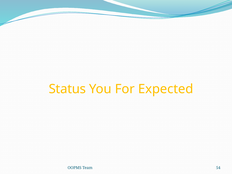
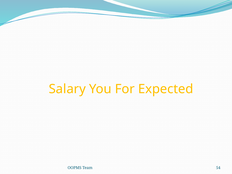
Status: Status -> Salary (67, 89)
